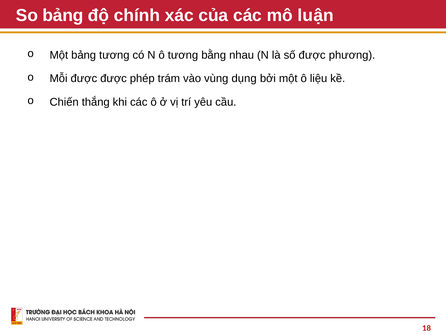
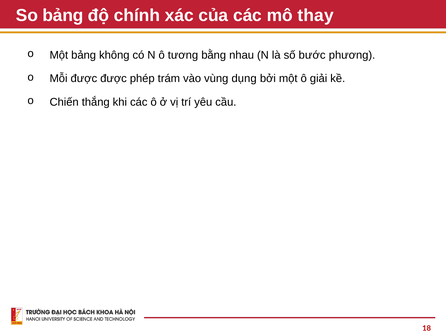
luận: luận -> thay (316, 15)
bảng tương: tương -> không (114, 55)
số được: được -> bước (312, 55)
liệu: liệu -> giải (319, 79)
